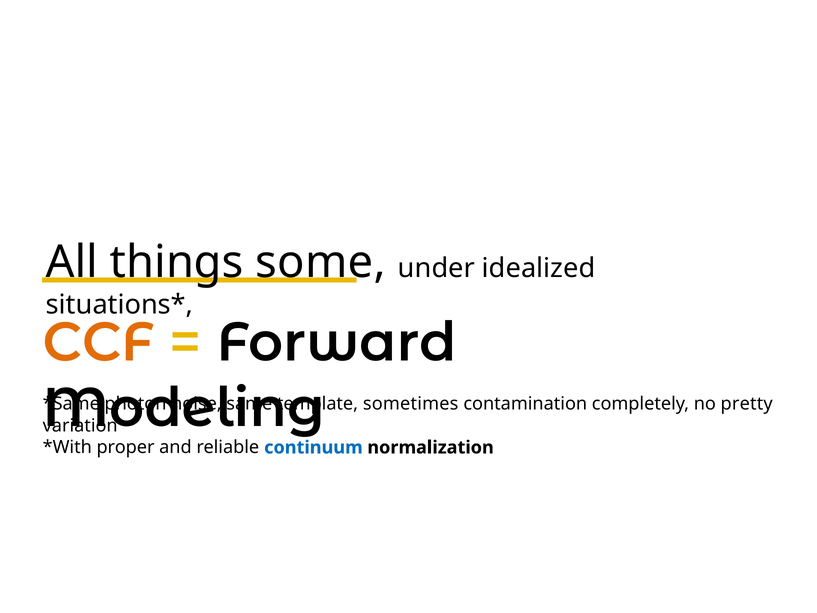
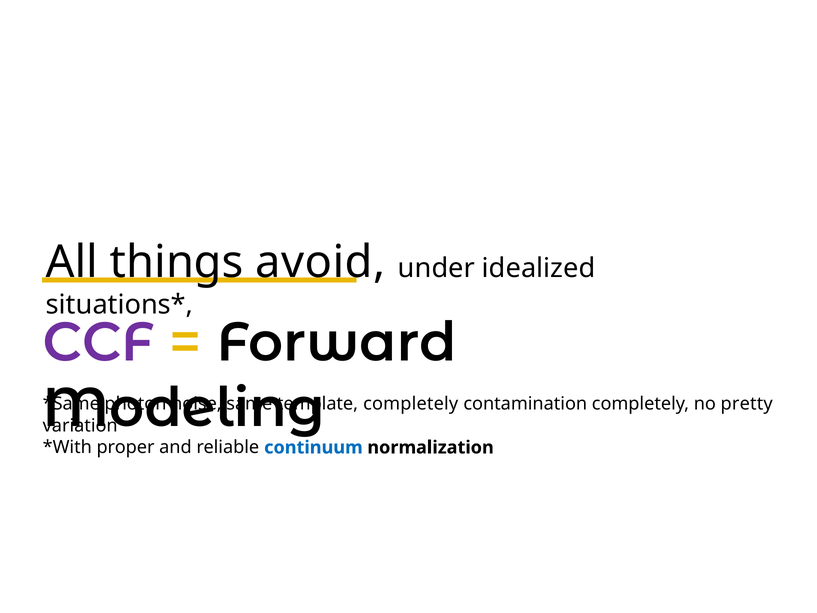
some: some -> avoid (320, 262)
CCF colour: orange -> purple (99, 343)
sometimes: sometimes -> completely (411, 404)
